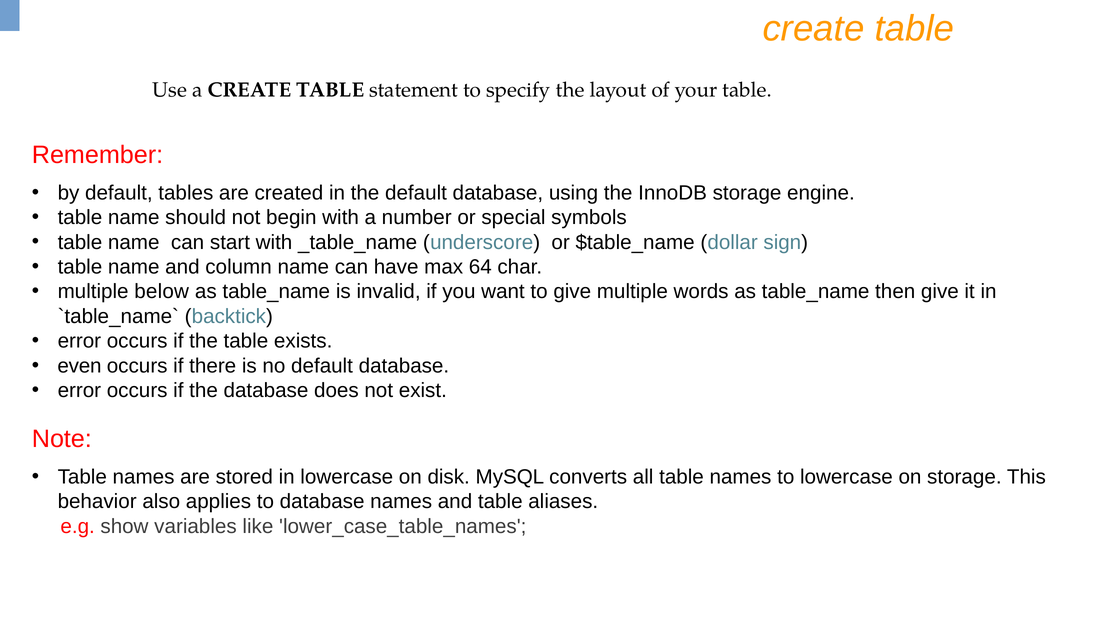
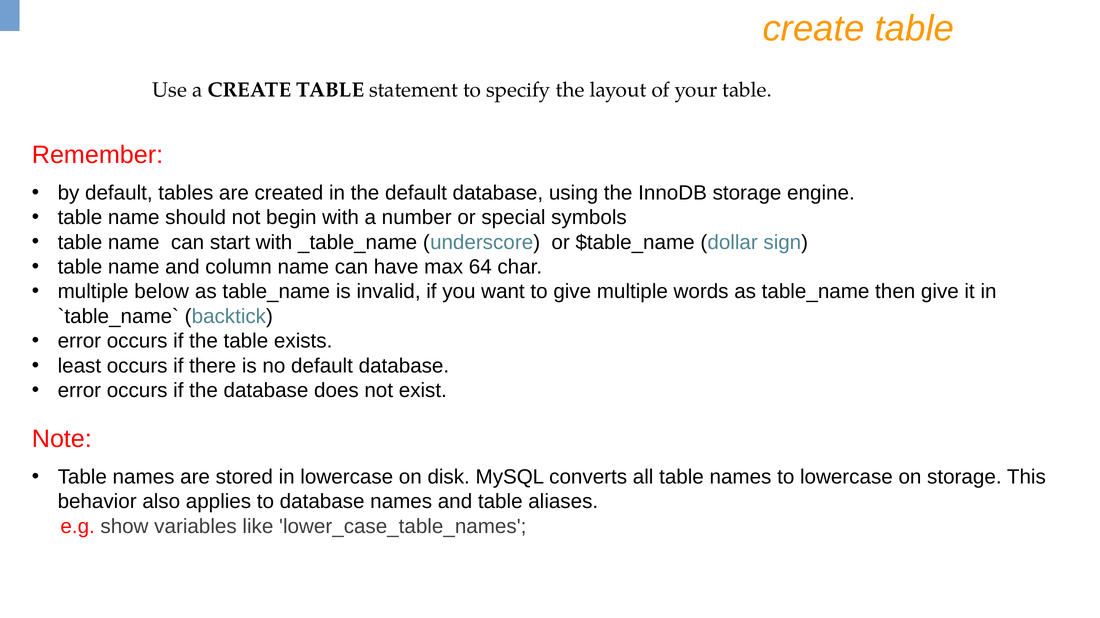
even: even -> least (79, 366)
